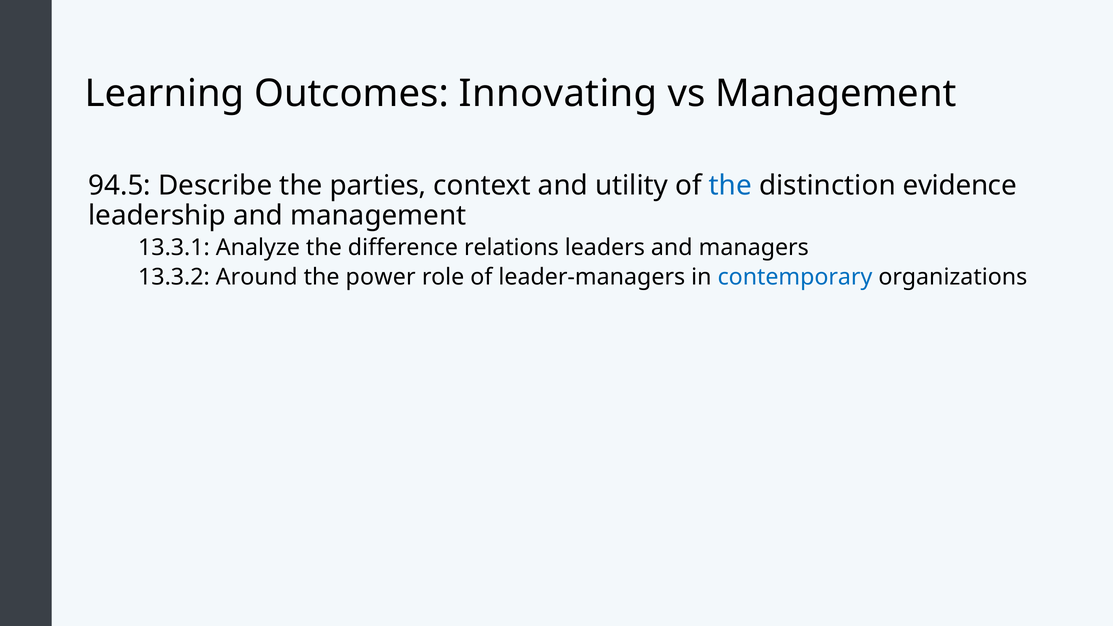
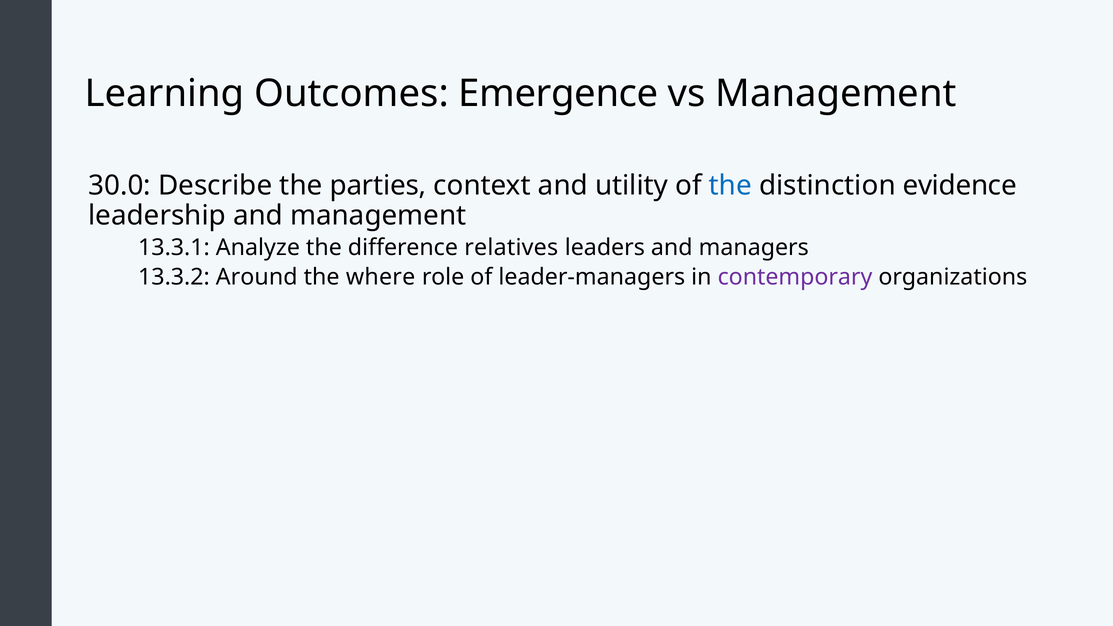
Innovating: Innovating -> Emergence (558, 94)
94.5: 94.5 -> 30.0 (120, 186)
relations: relations -> relatives (511, 248)
power: power -> where (381, 277)
contemporary colour: blue -> purple (795, 277)
